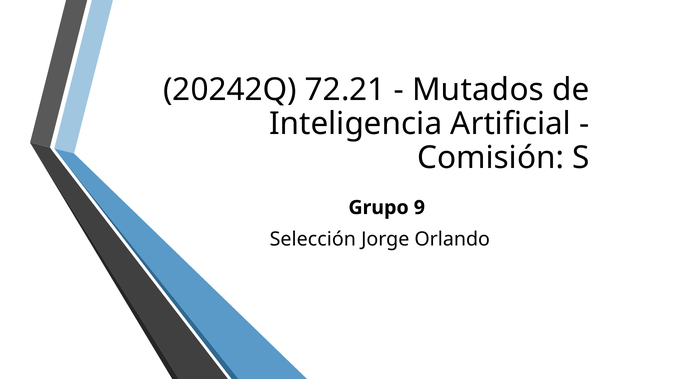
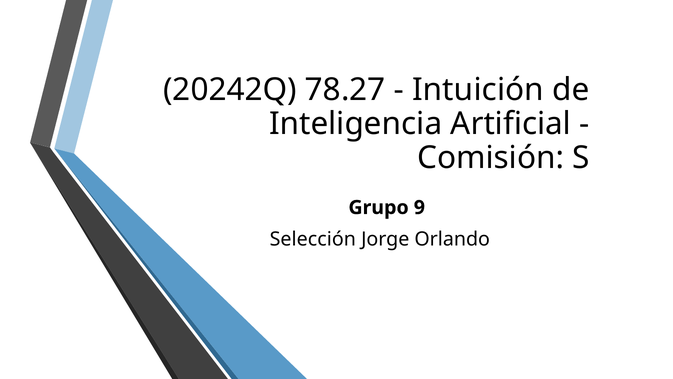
72.21: 72.21 -> 78.27 (345, 90)
Mutados: Mutados -> Intuición (478, 90)
